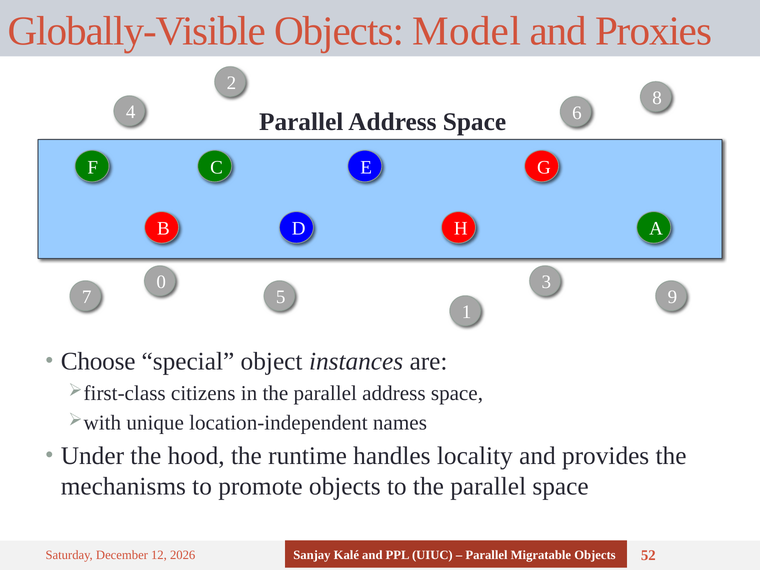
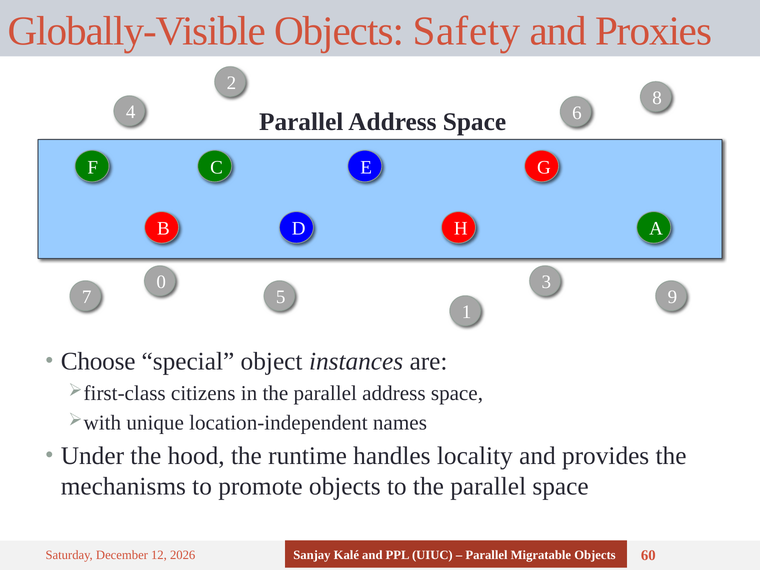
Model: Model -> Safety (467, 31)
52: 52 -> 60 (648, 555)
